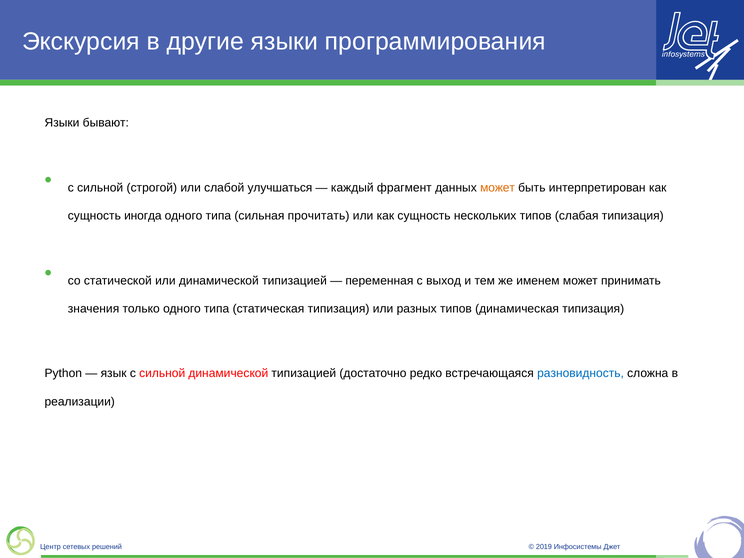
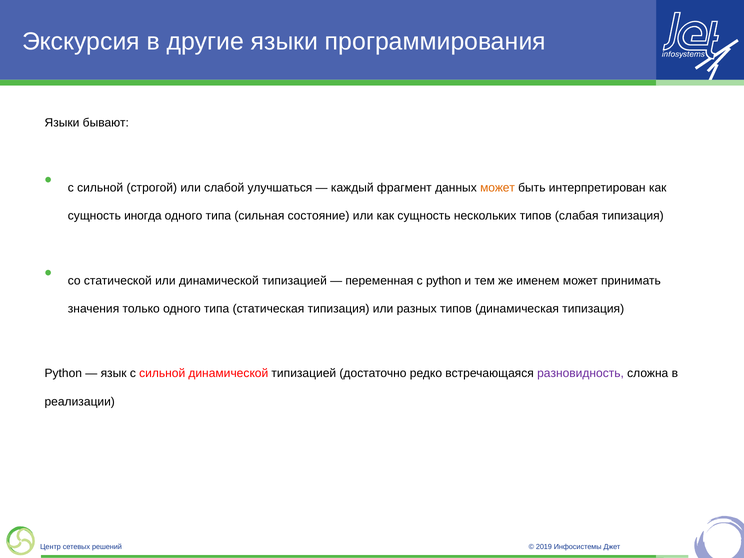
прочитать: прочитать -> состояние (319, 216)
с выход: выход -> python (444, 281)
разновидность colour: blue -> purple (581, 373)
